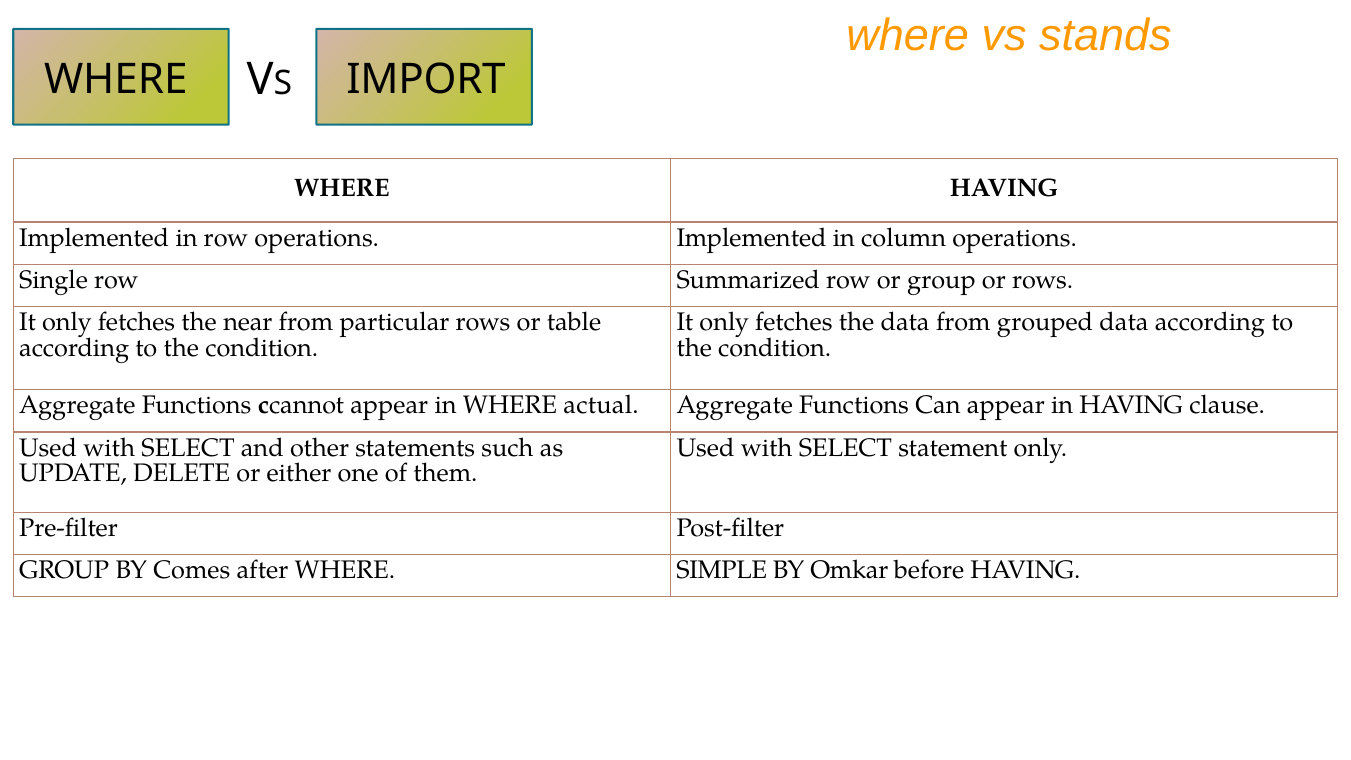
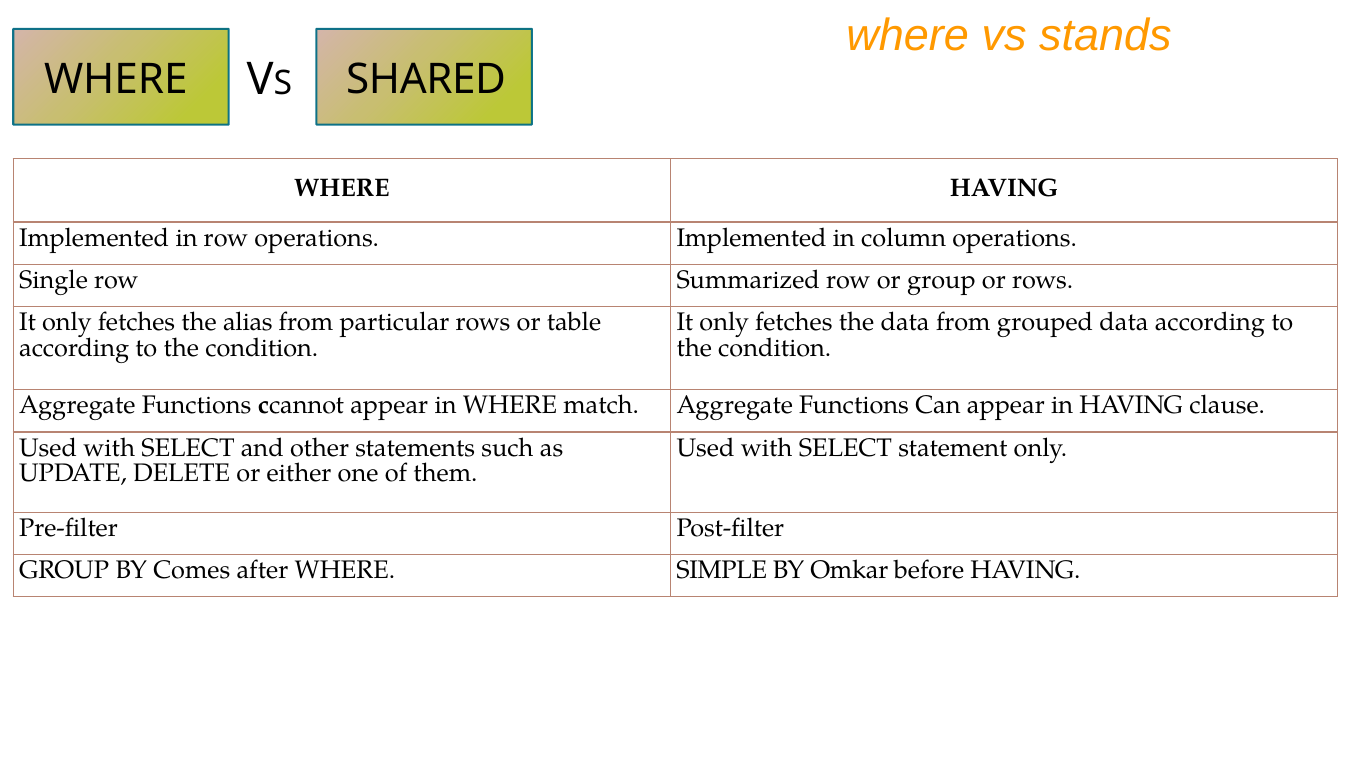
IMPORT: IMPORT -> SHARED (426, 80)
near: near -> alias (248, 322)
actual: actual -> match (601, 406)
